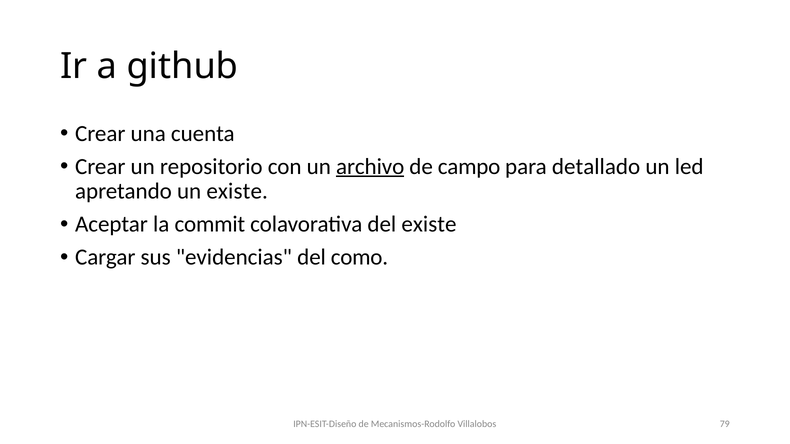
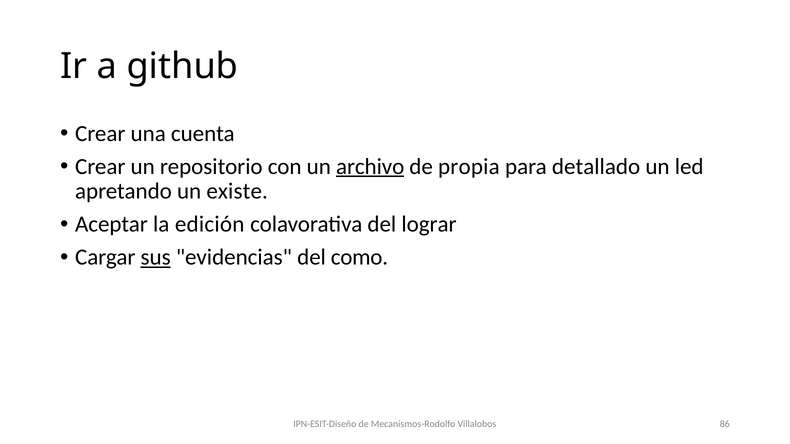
campo: campo -> propia (469, 167)
commit: commit -> edición (210, 225)
del existe: existe -> lograr (429, 225)
sus underline: none -> present (156, 258)
79: 79 -> 86 (725, 424)
